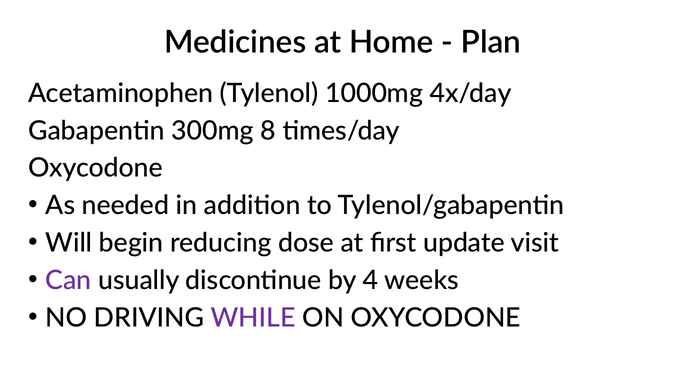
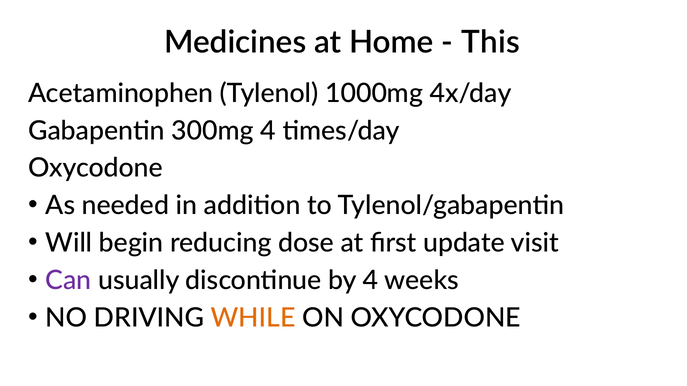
Plan: Plan -> This (491, 43)
300mg 8: 8 -> 4 (268, 131)
WHILE colour: purple -> orange (253, 318)
